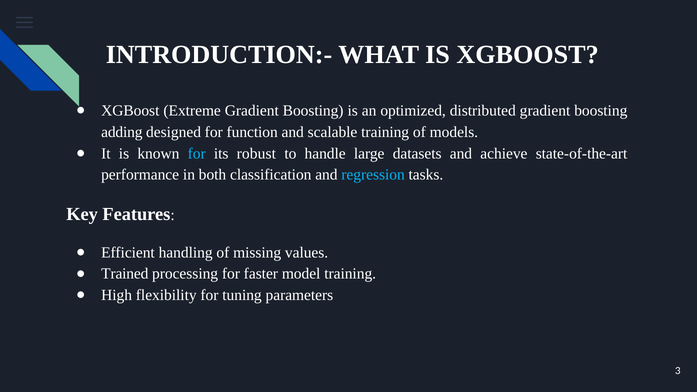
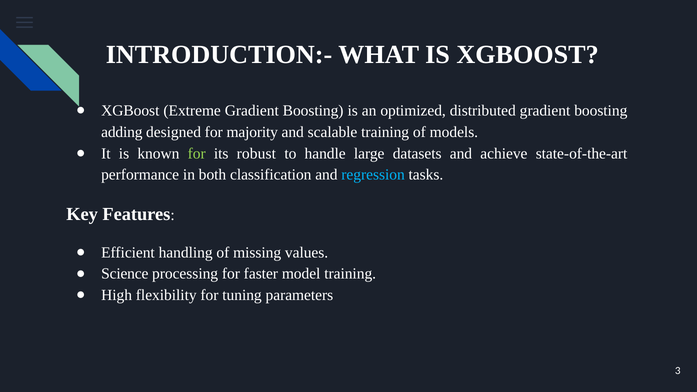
function: function -> majority (252, 132)
for colour: light blue -> light green (197, 154)
Trained: Trained -> Science (125, 274)
